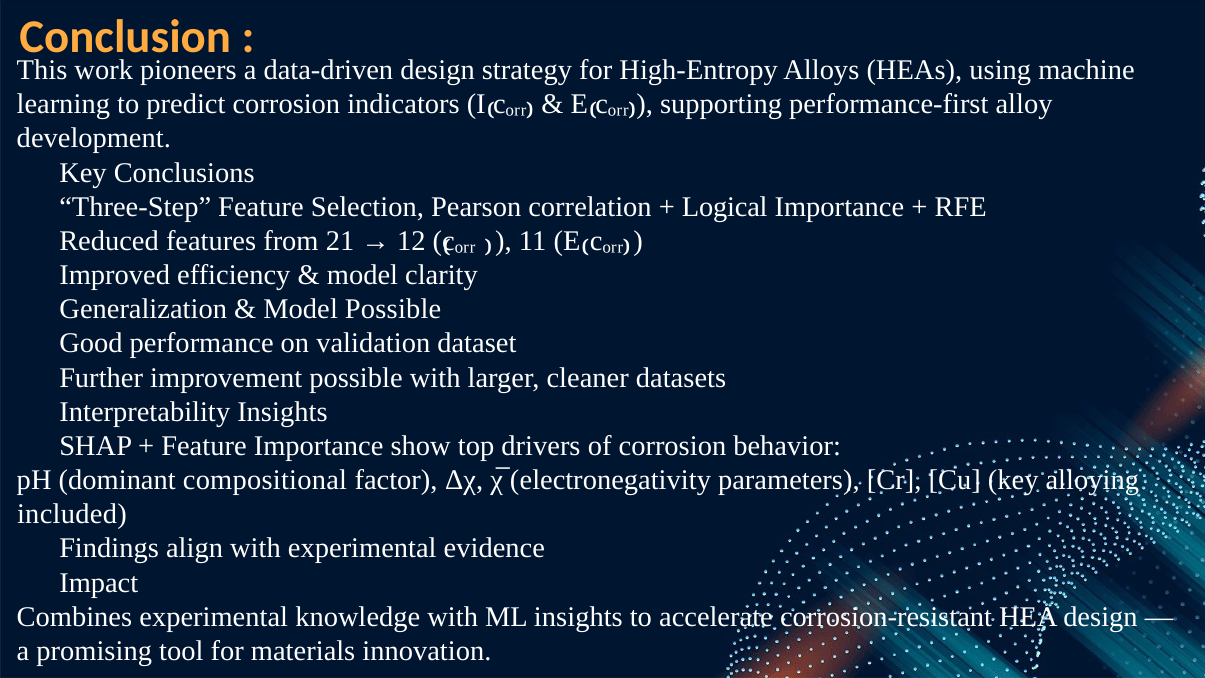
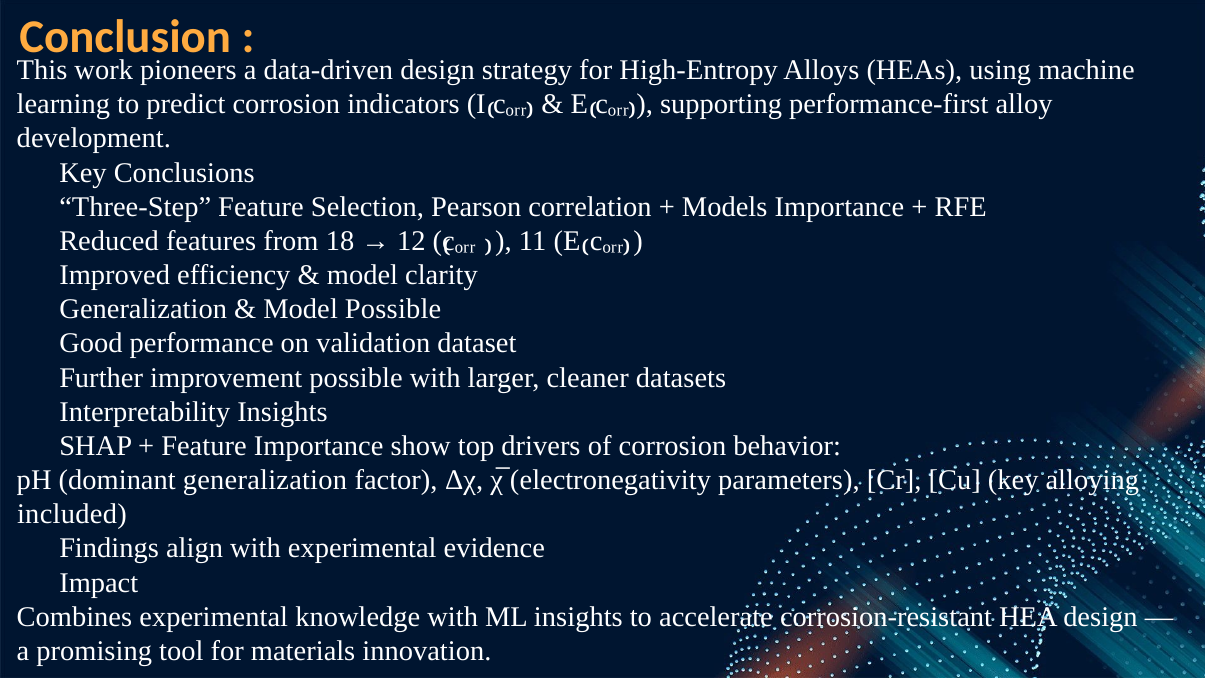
Logical: Logical -> Models (725, 207)
21: 21 -> 18 (340, 241)
dominant compositional: compositional -> generalization (265, 480)
